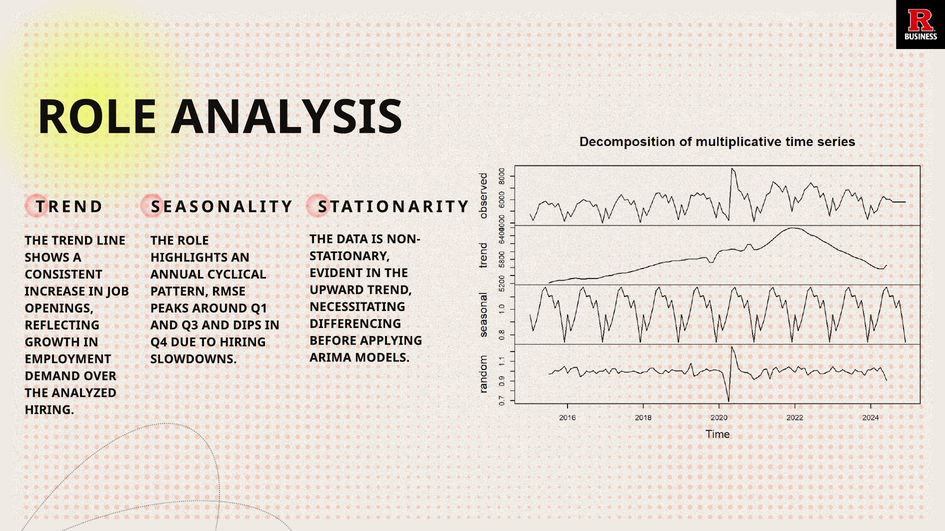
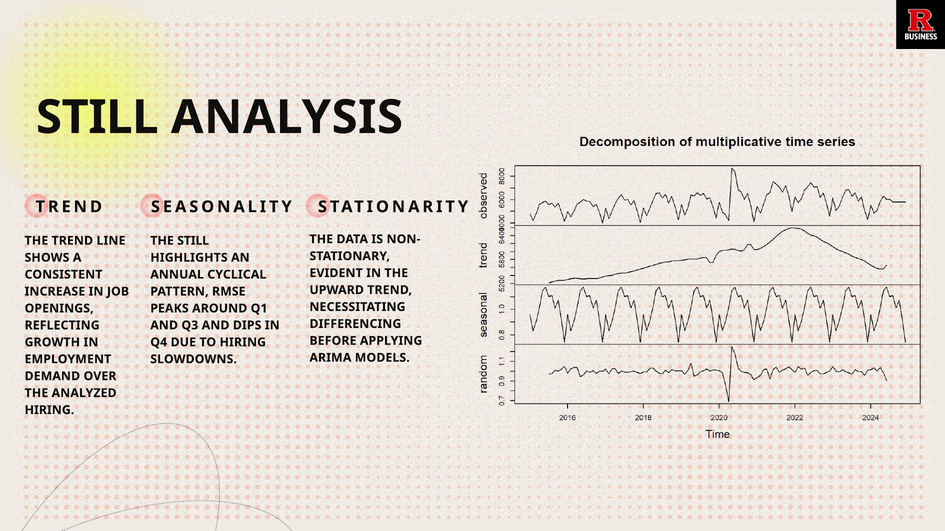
ROLE: ROLE -> STILL (97, 118)
THE ROLE: ROLE -> STILL (193, 241)
